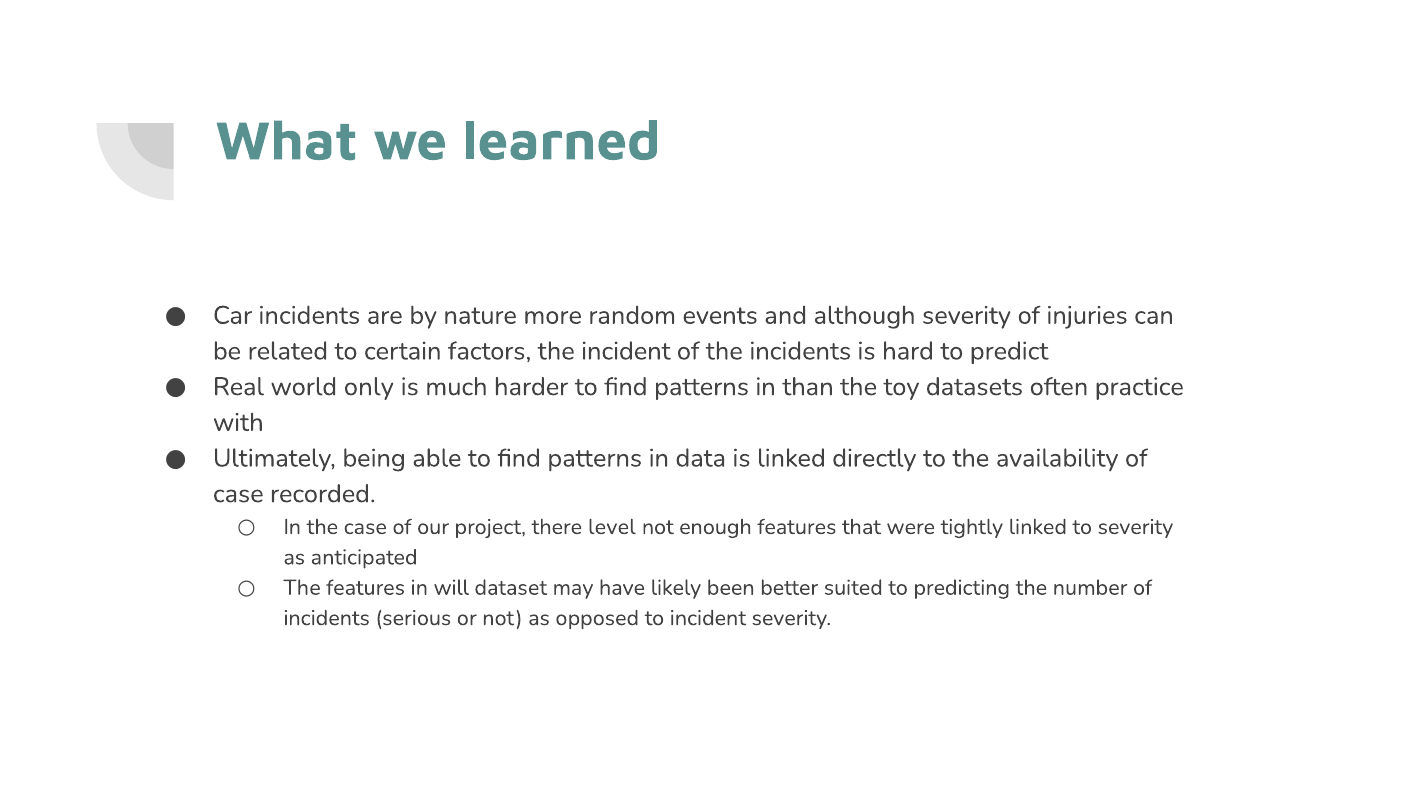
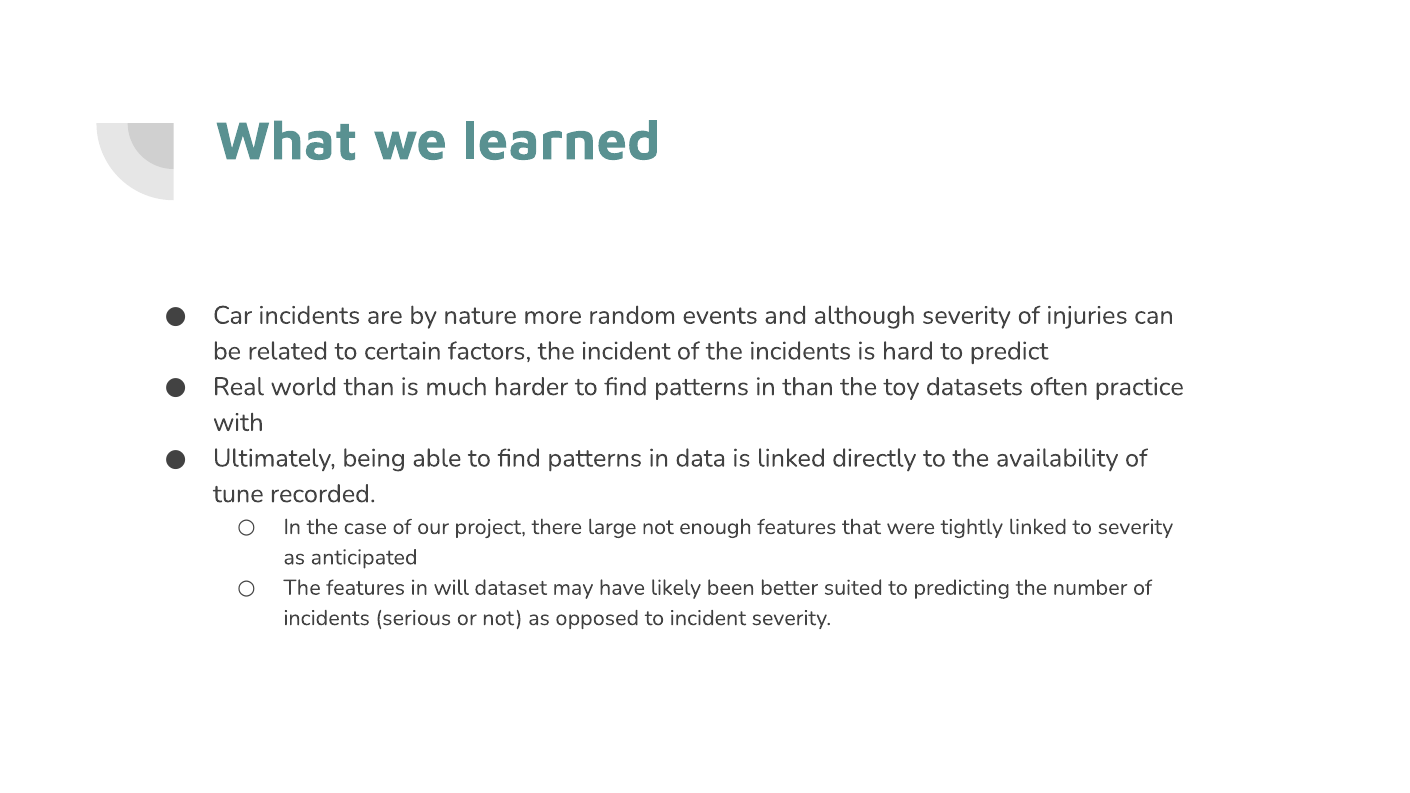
world only: only -> than (369, 387)
case: case -> tune (238, 494)
level: level -> large (612, 527)
